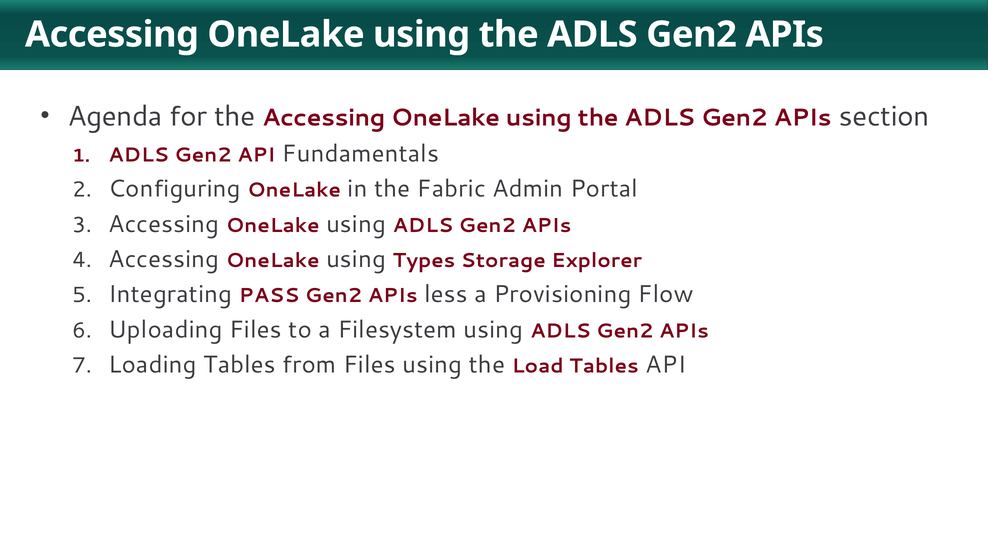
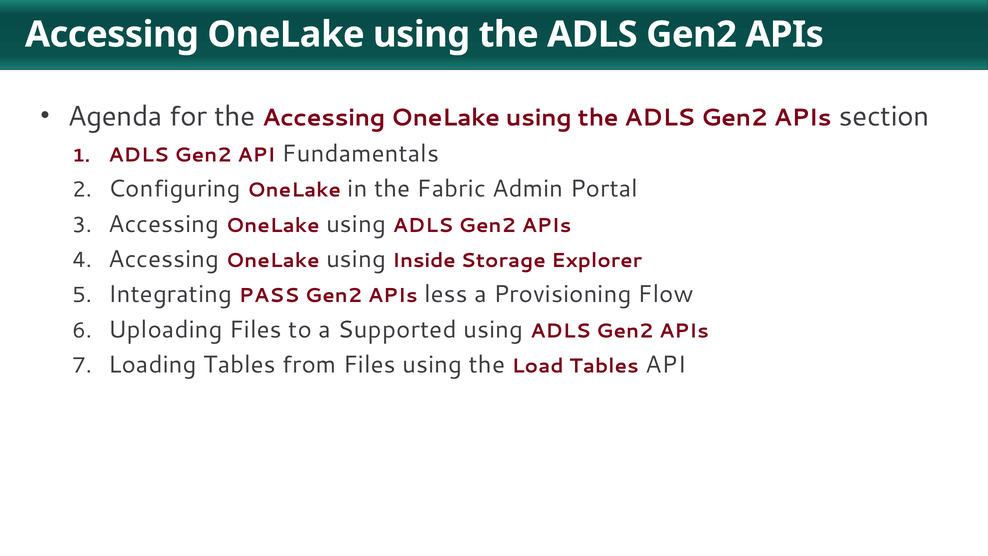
Types: Types -> Inside (424, 260)
Filesystem: Filesystem -> Supported (397, 329)
